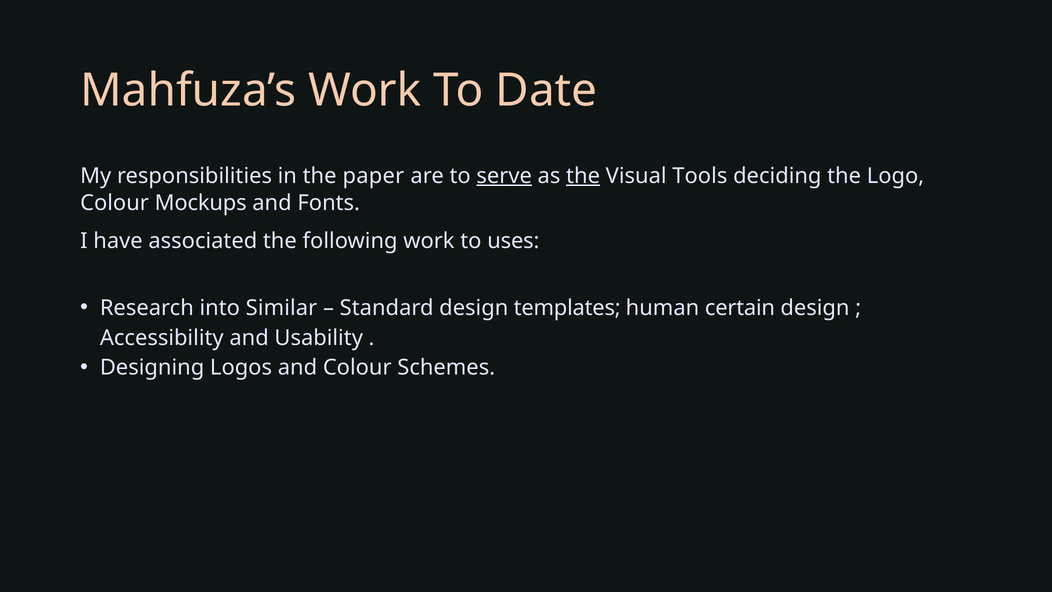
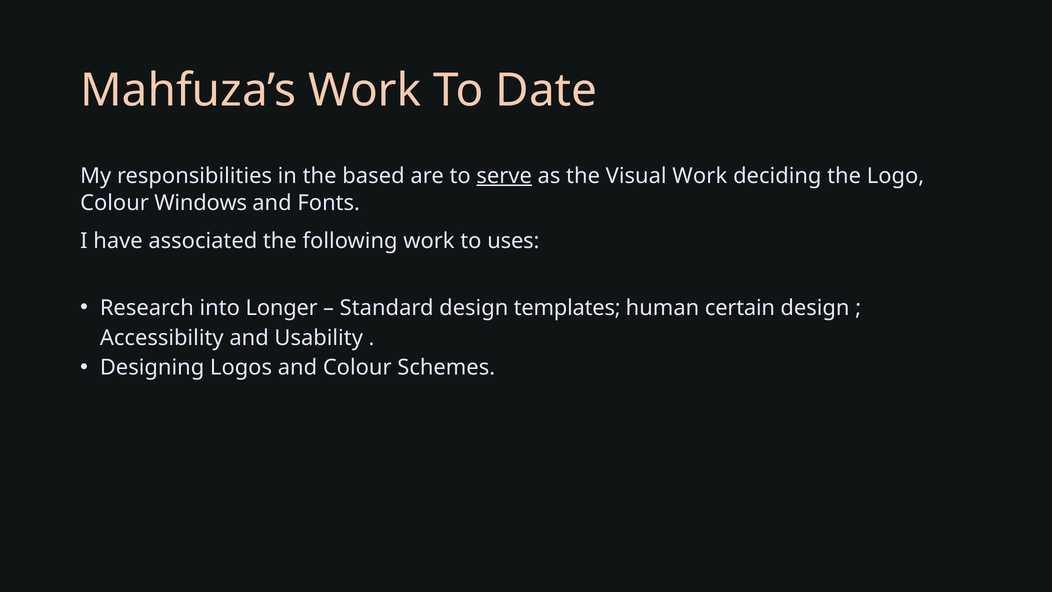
paper: paper -> based (373, 176)
the underline: present -> none (583, 176)
Visual Tools: Tools -> Work (700, 176)
Mockups: Mockups -> Windows (201, 203)
Similar: Similar -> Longer (282, 308)
